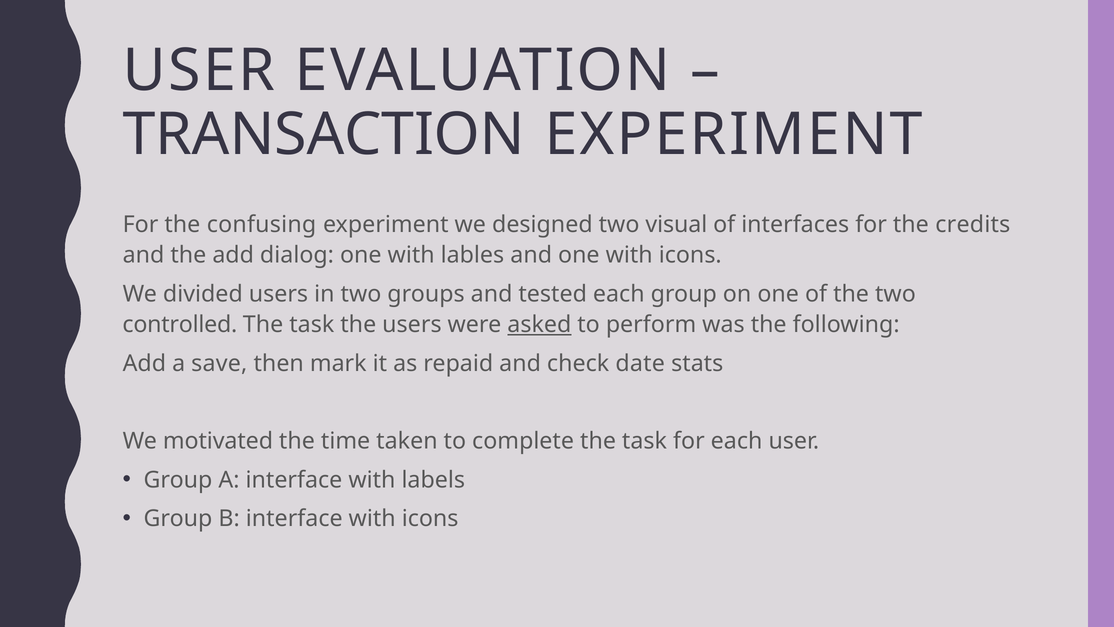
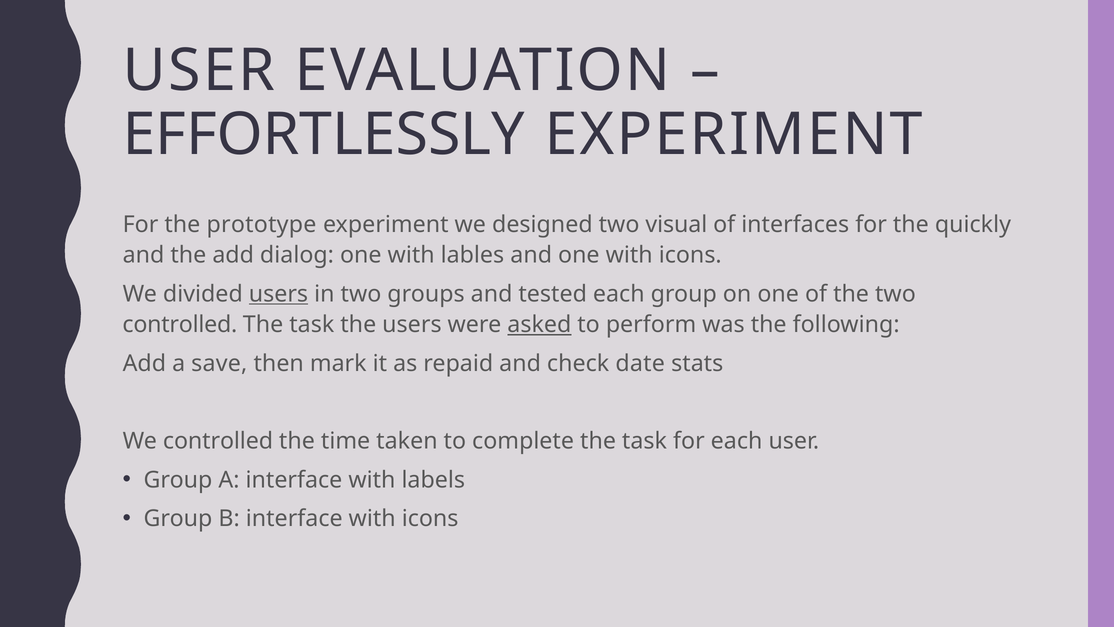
TRANSACTION: TRANSACTION -> EFFORTLESSLY (324, 135)
confusing: confusing -> prototype (262, 224)
credits: credits -> quickly (973, 224)
users underline: none -> present (278, 294)
We motivated: motivated -> controlled (218, 441)
